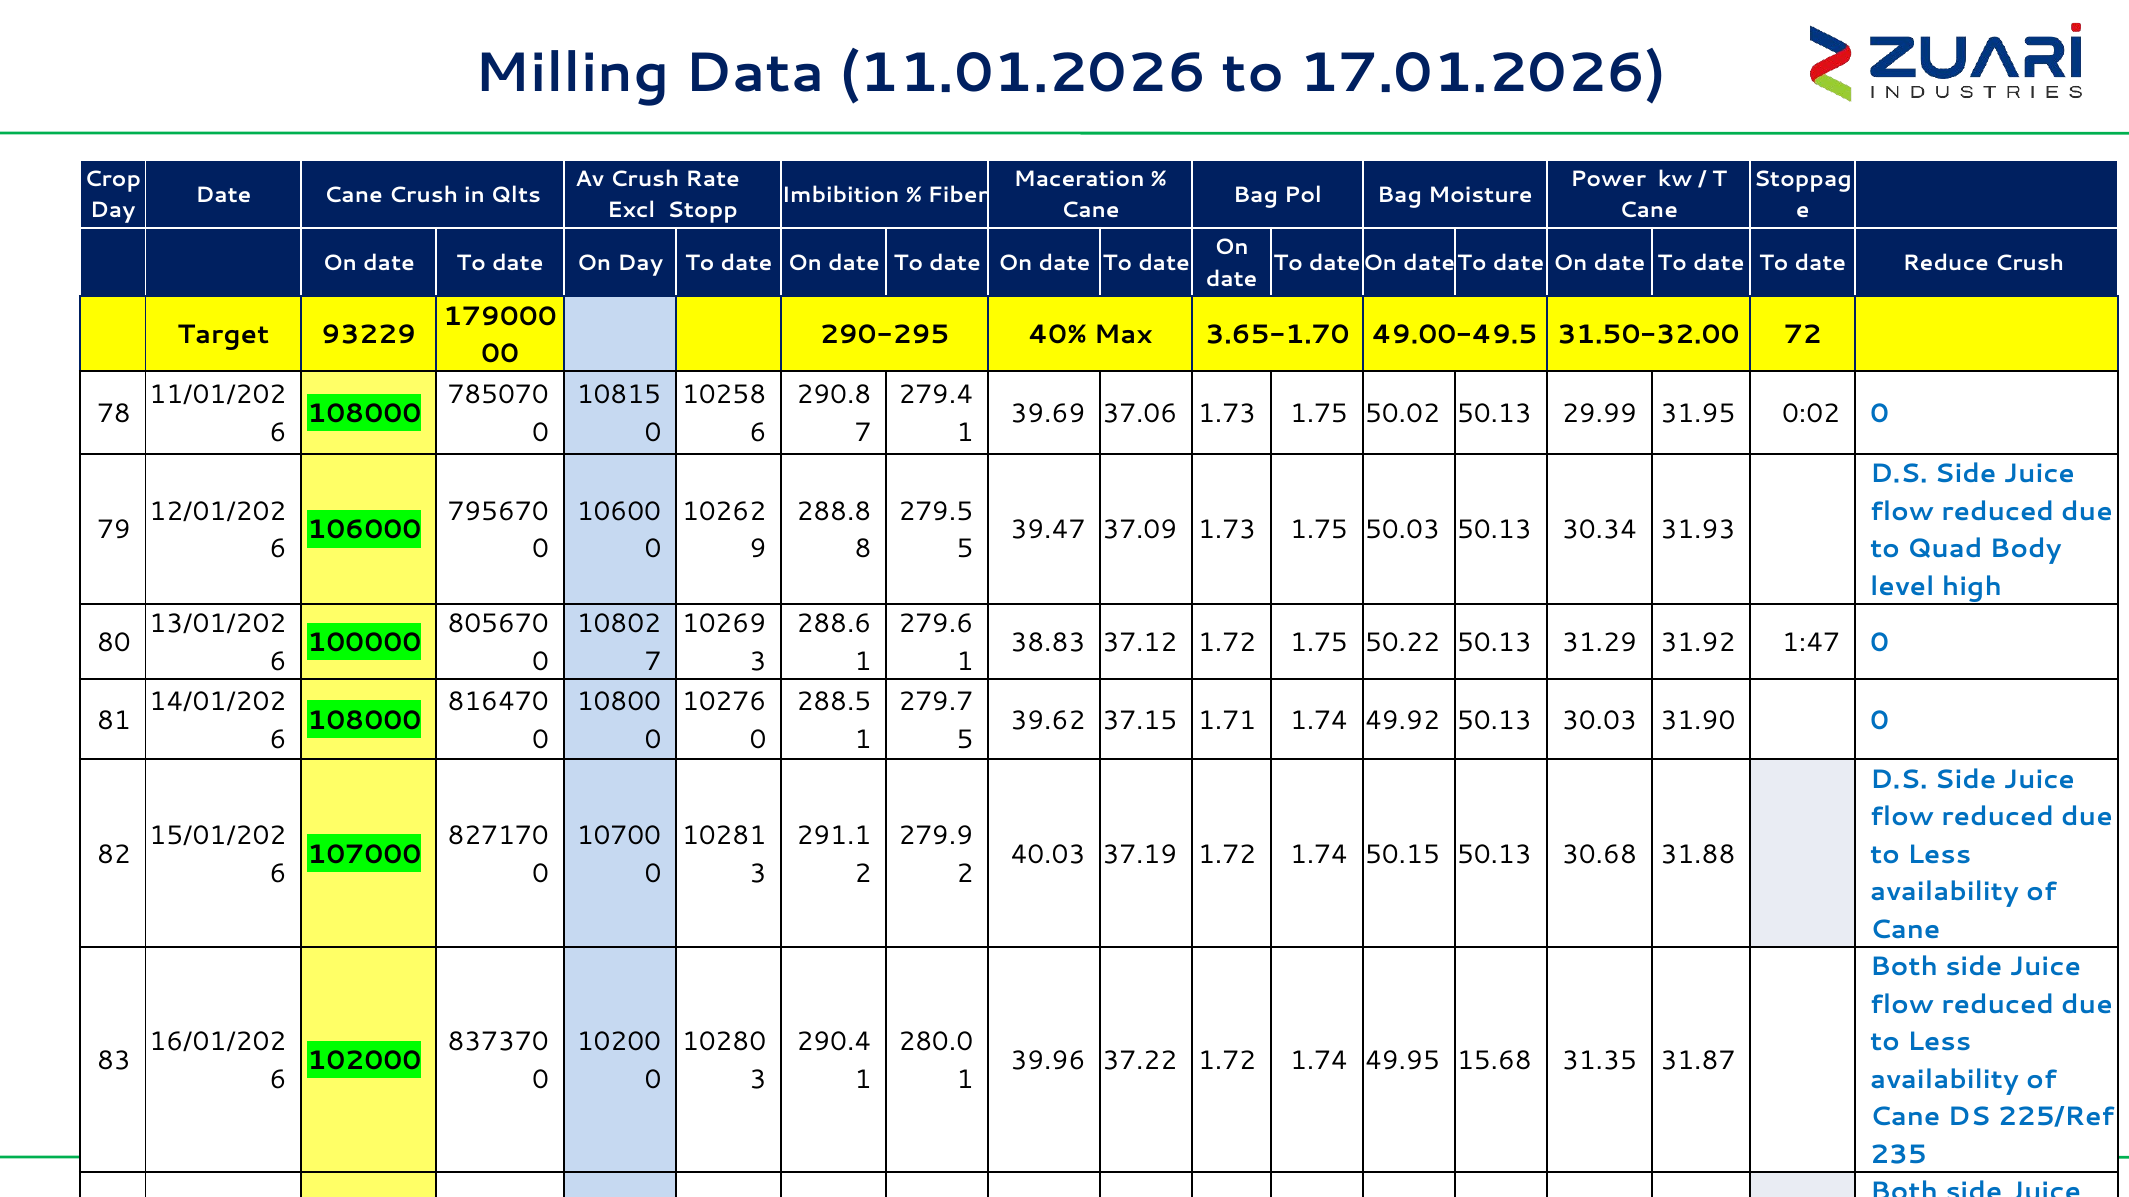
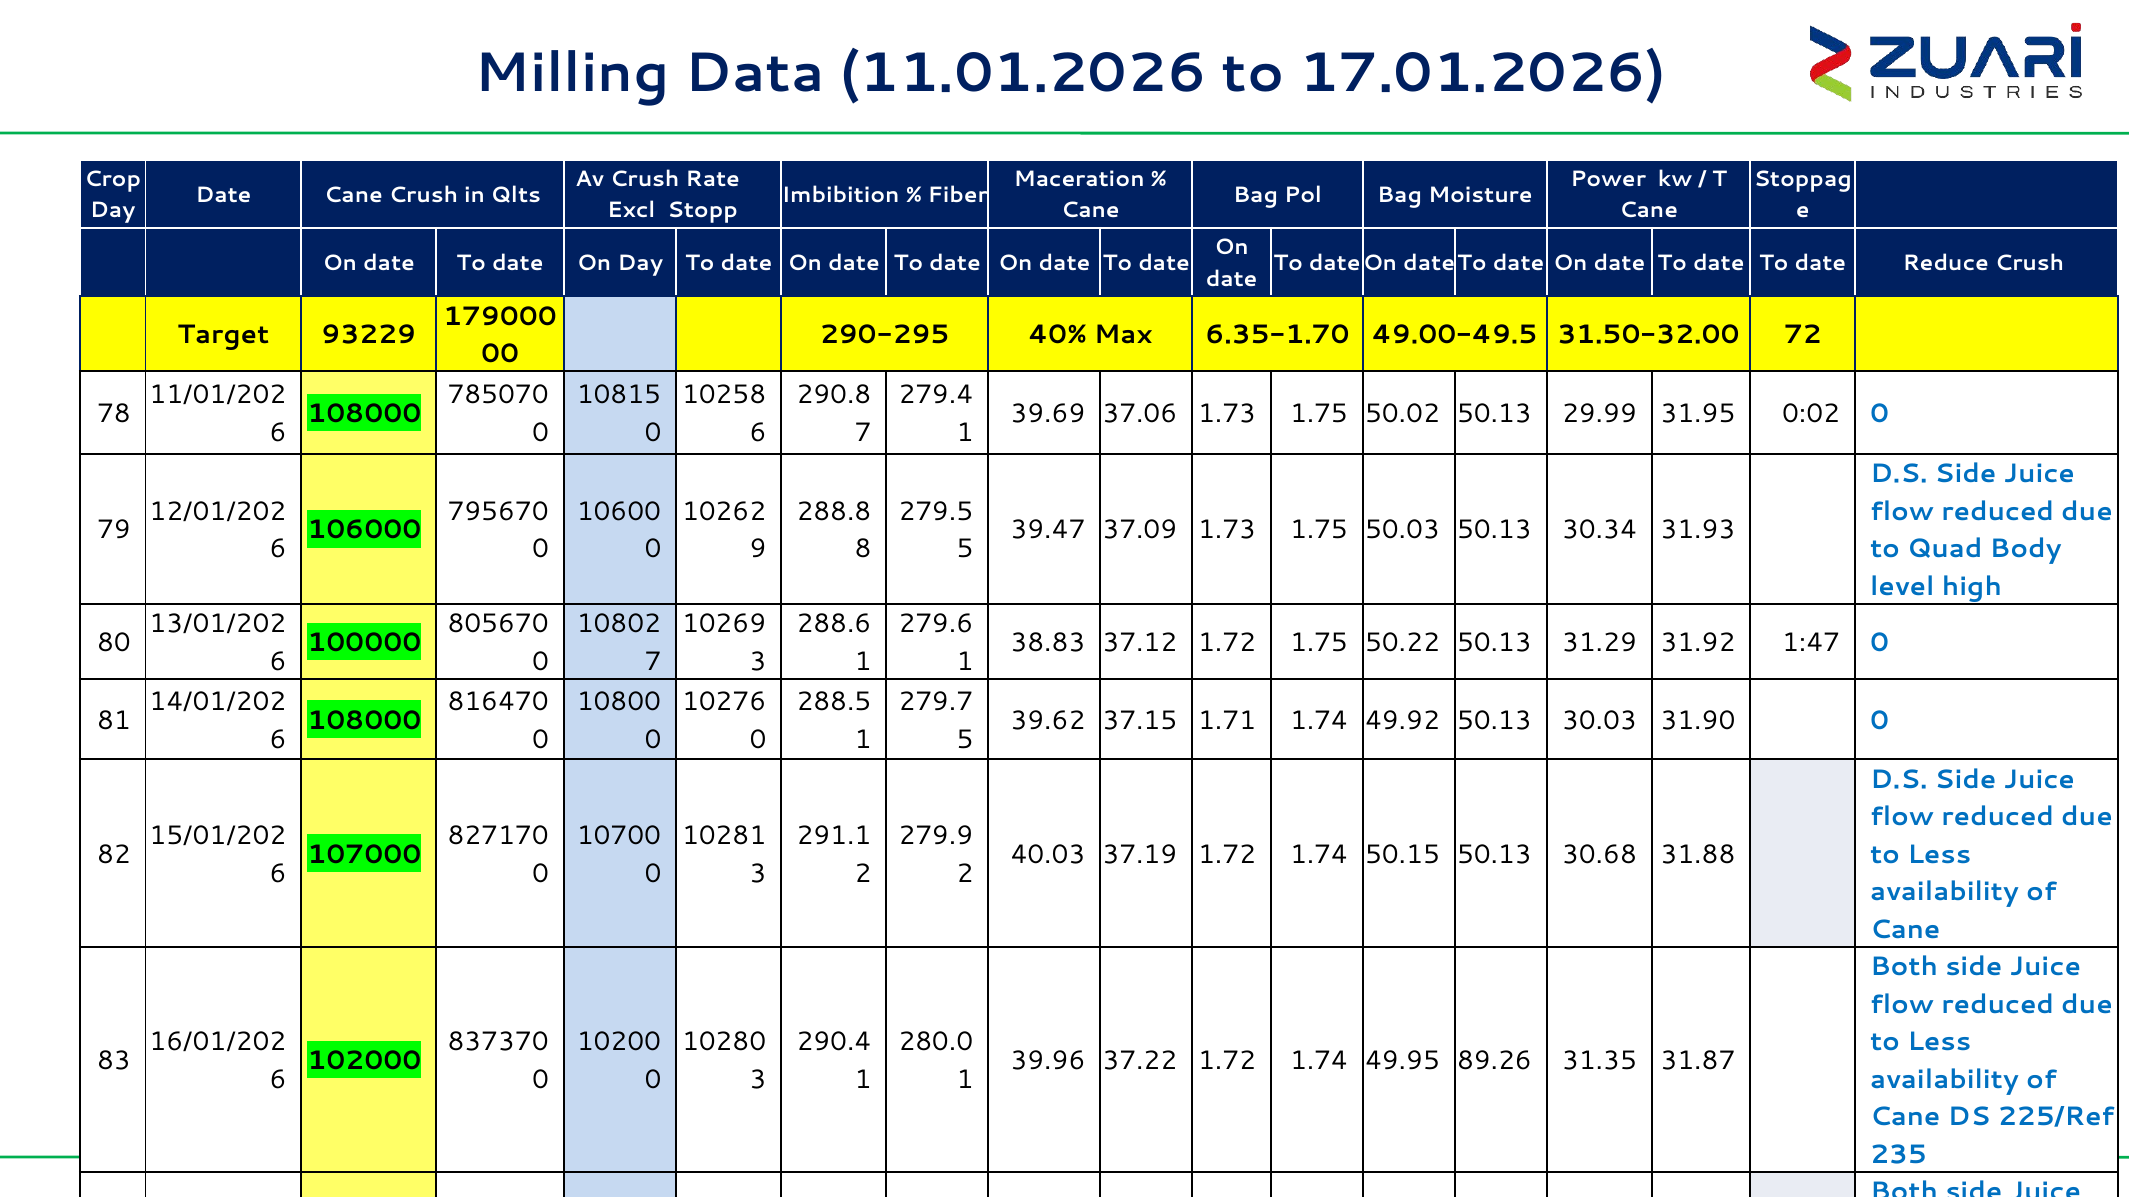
3.65-1.70: 3.65-1.70 -> 6.35-1.70 (1278, 335)
15.68: 15.68 -> 89.26 (1494, 1061)
